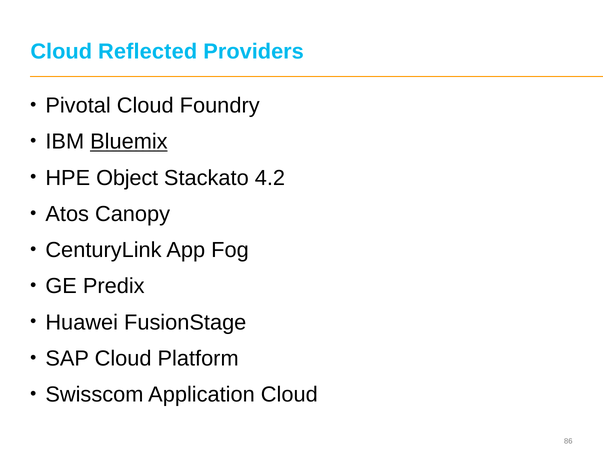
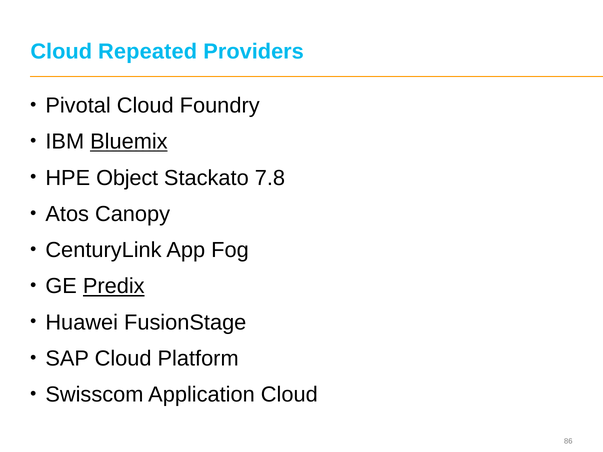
Reflected: Reflected -> Repeated (148, 51)
4.2: 4.2 -> 7.8 (270, 178)
Predix underline: none -> present (114, 286)
